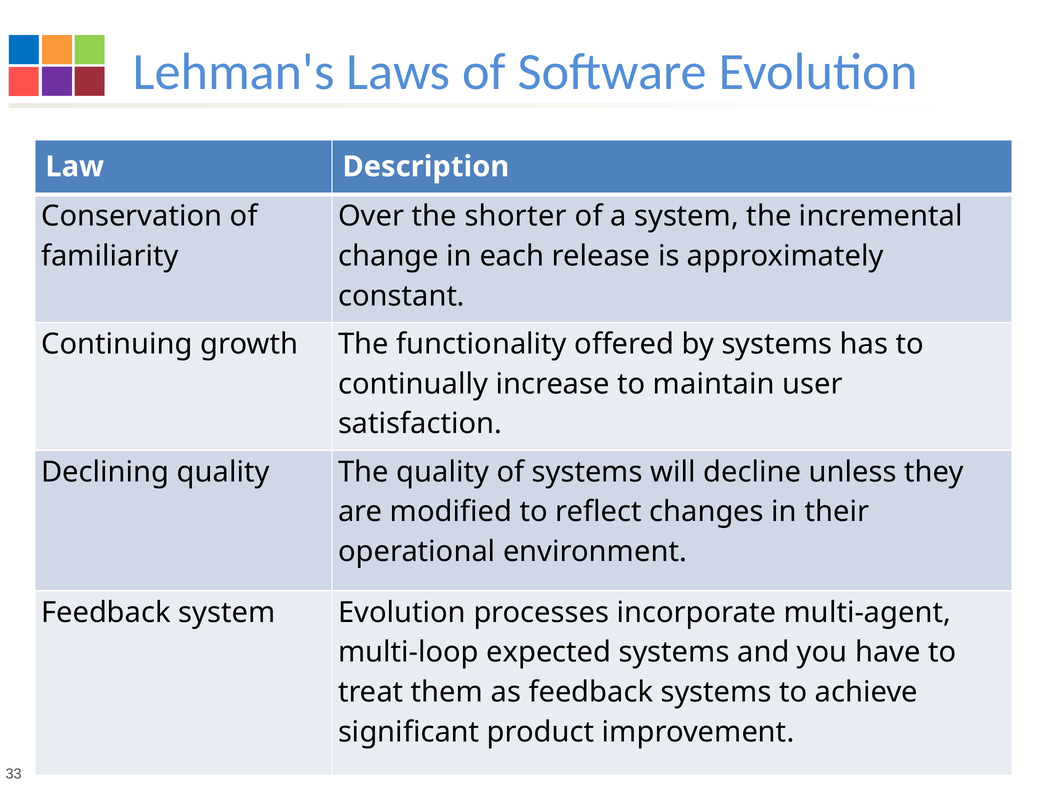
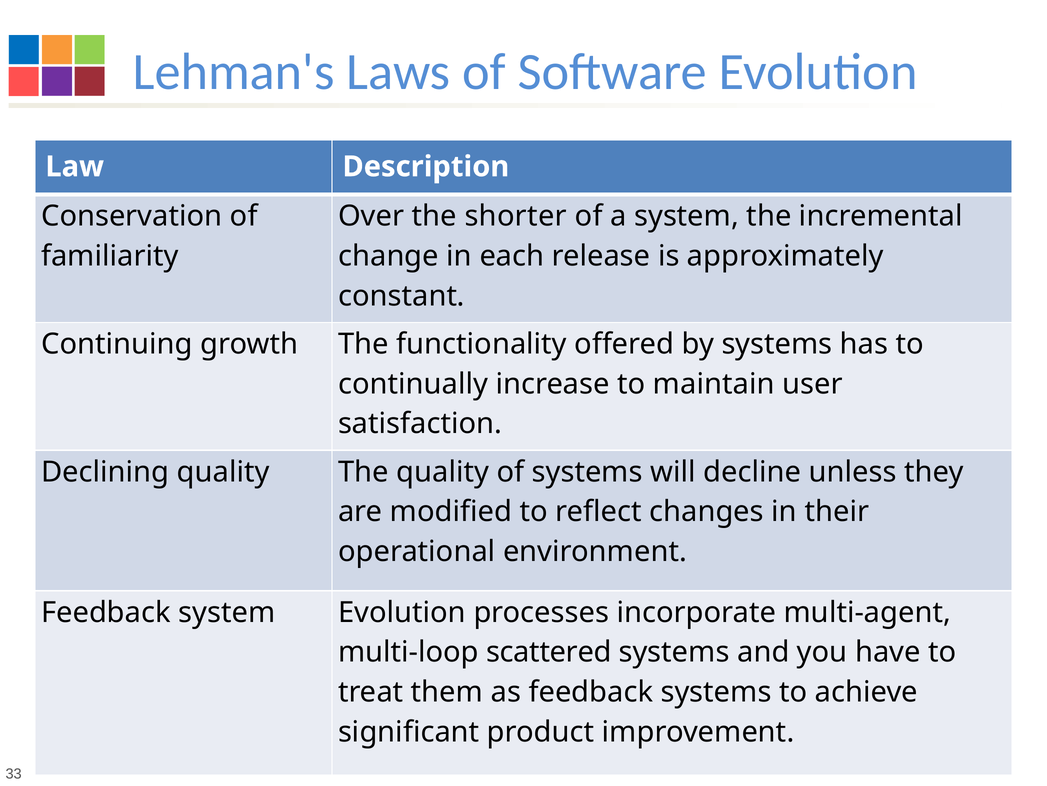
expected: expected -> scattered (549, 652)
